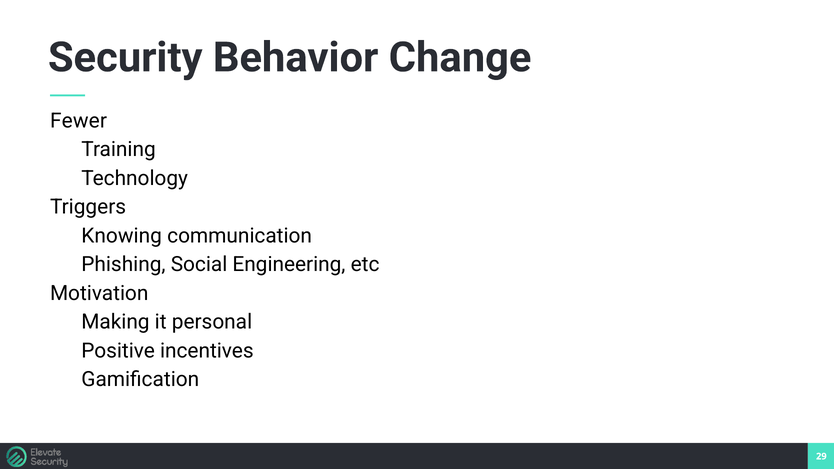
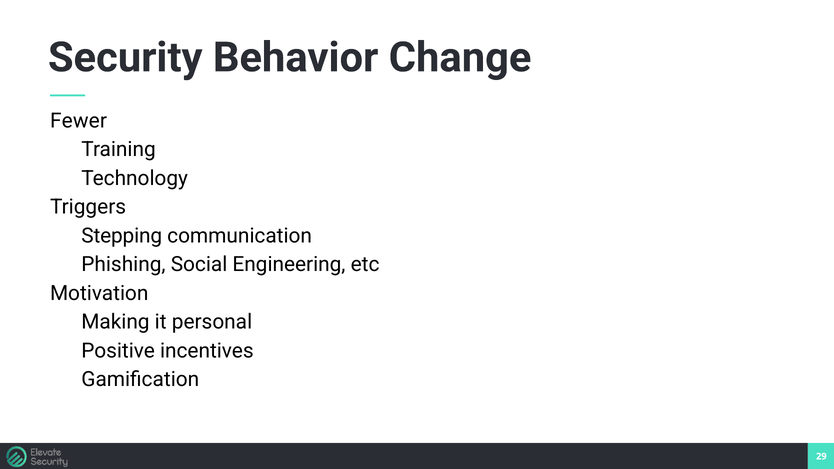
Knowing: Knowing -> Stepping (122, 236)
